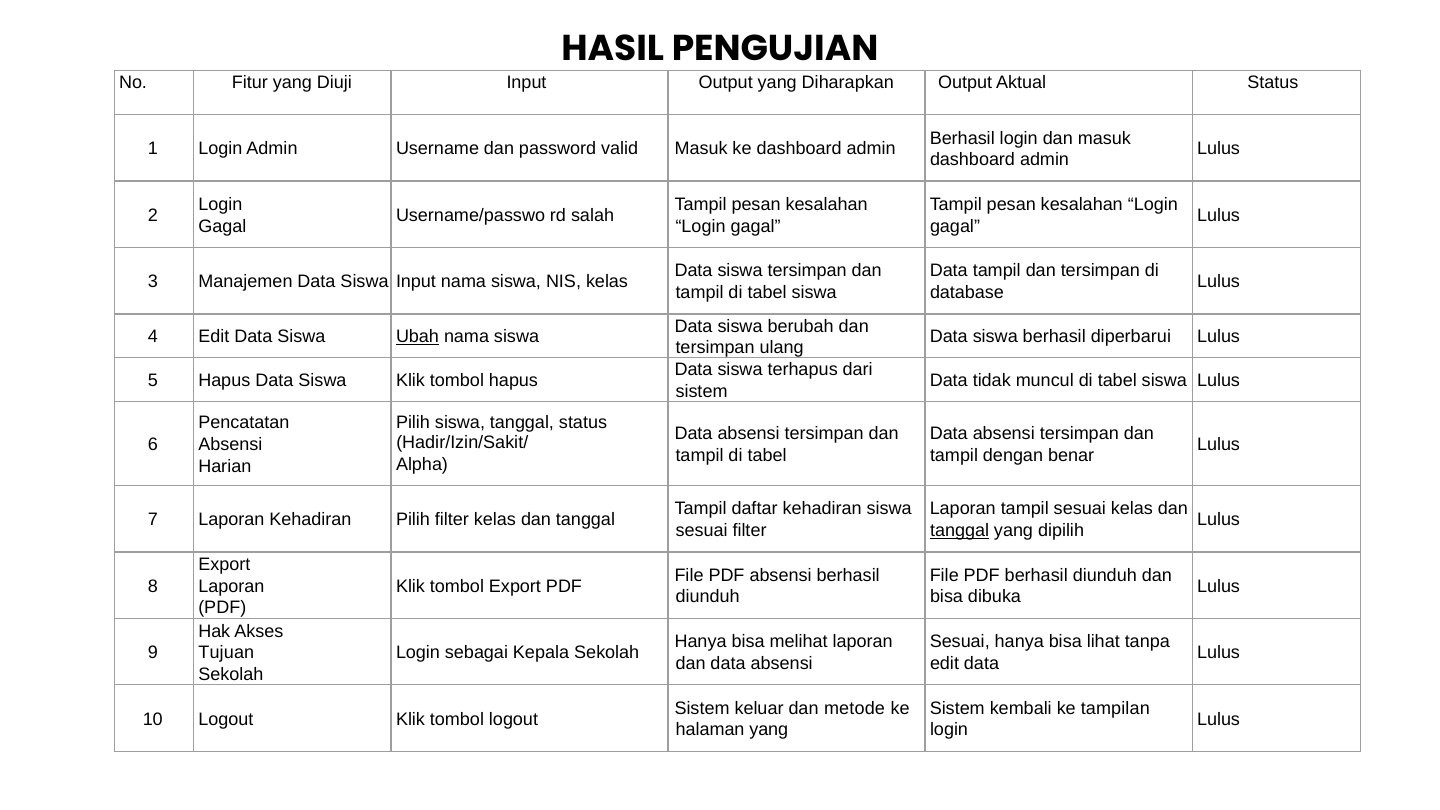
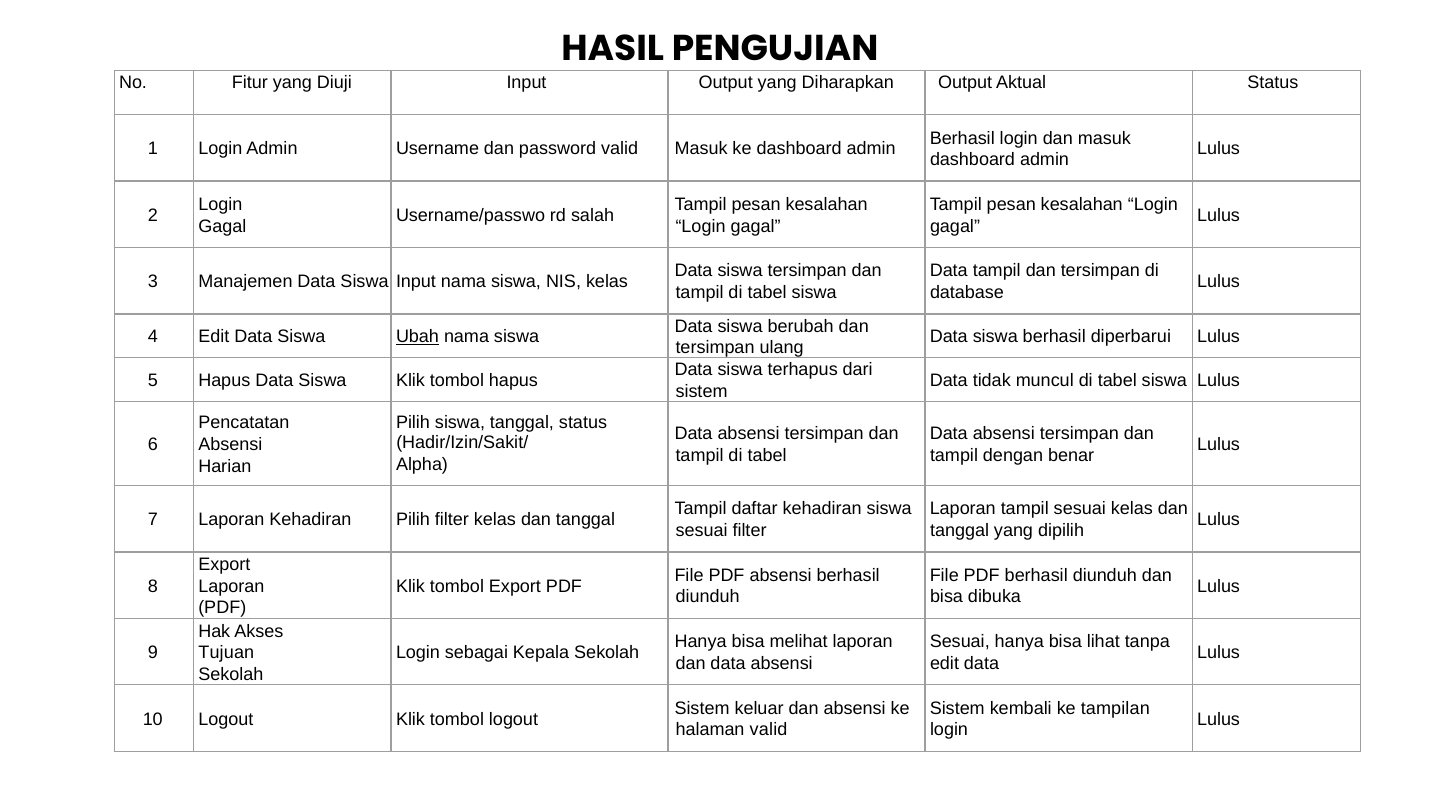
tanggal underline: present -> none (960, 531)
dan metode: metode -> absensi (855, 708)
halaman yang: yang -> valid (769, 730)
